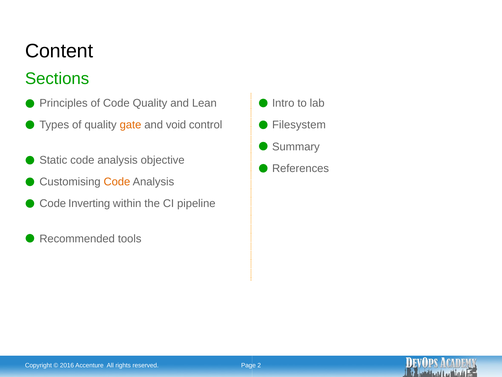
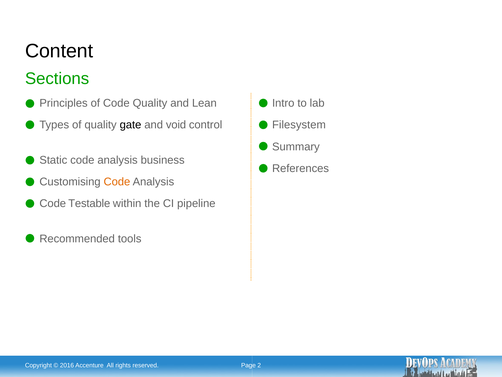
gate colour: orange -> black (131, 125)
objective: objective -> business (163, 160)
Inverting: Inverting -> Testable (89, 203)
